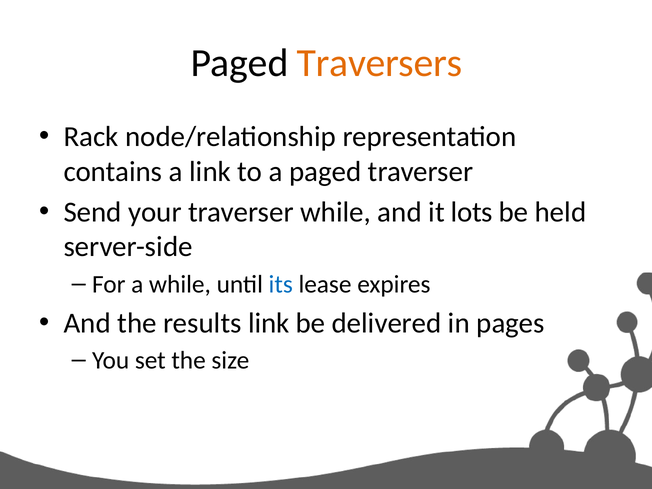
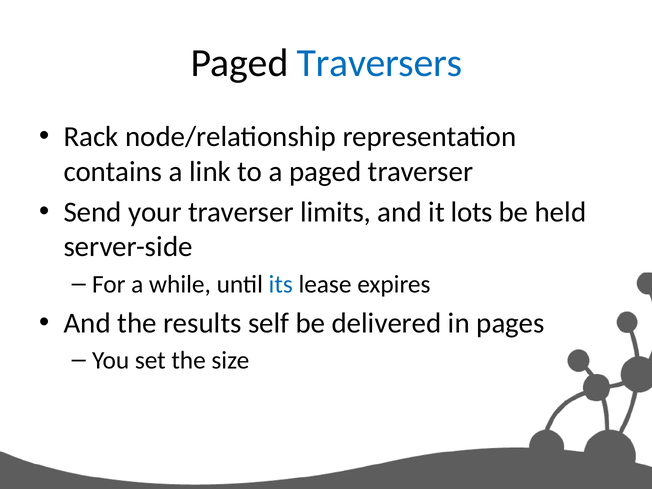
Traversers colour: orange -> blue (380, 63)
traverser while: while -> limits (336, 212)
results link: link -> self (269, 323)
